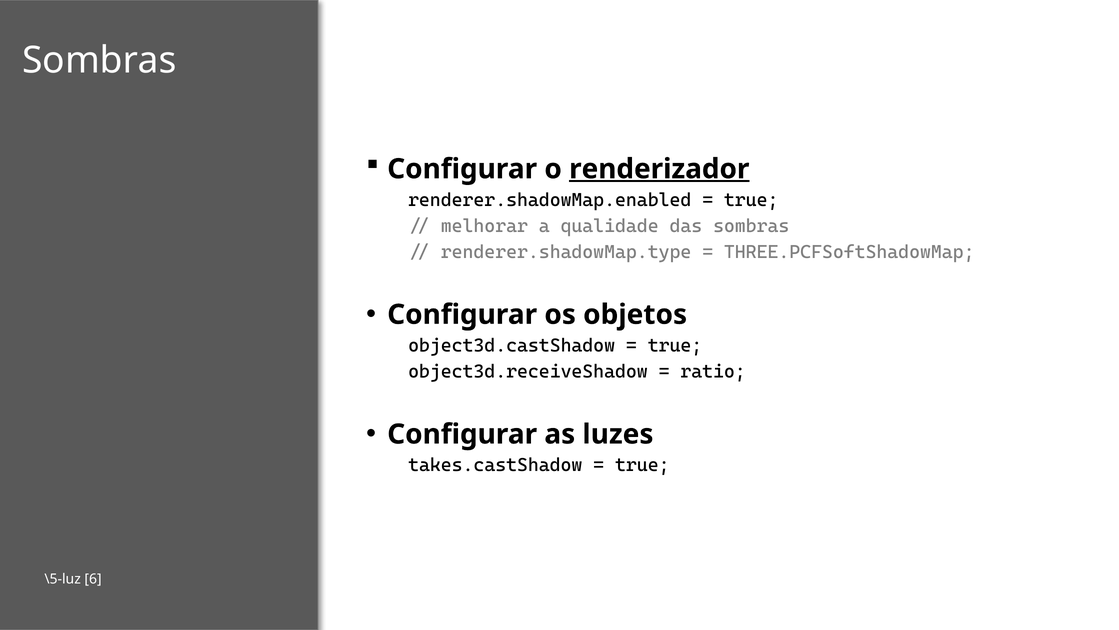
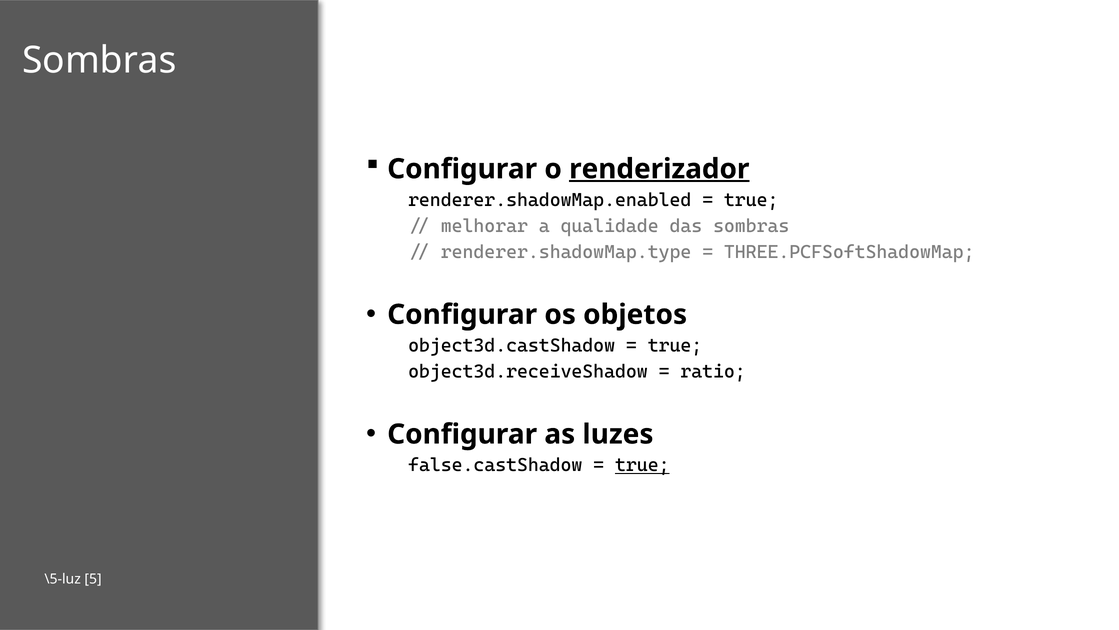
takes.castShadow: takes.castShadow -> false.castShadow (495, 465)
true underline: none -> present (642, 465)
6: 6 -> 5 (93, 579)
